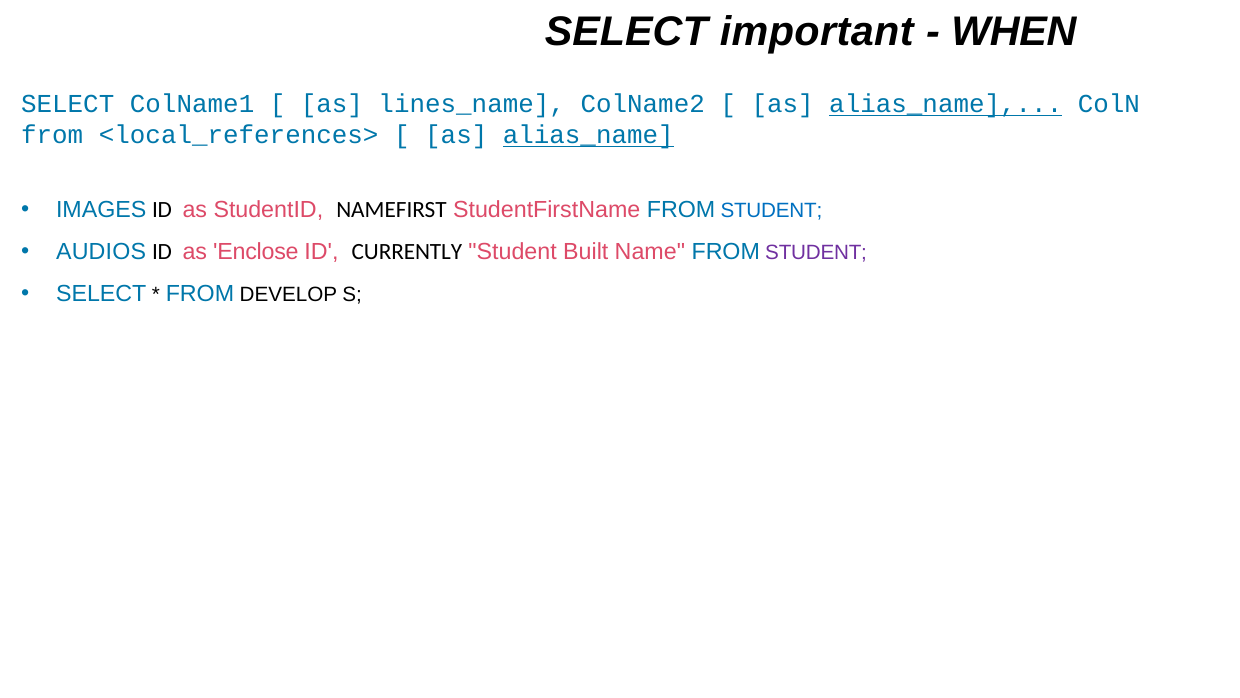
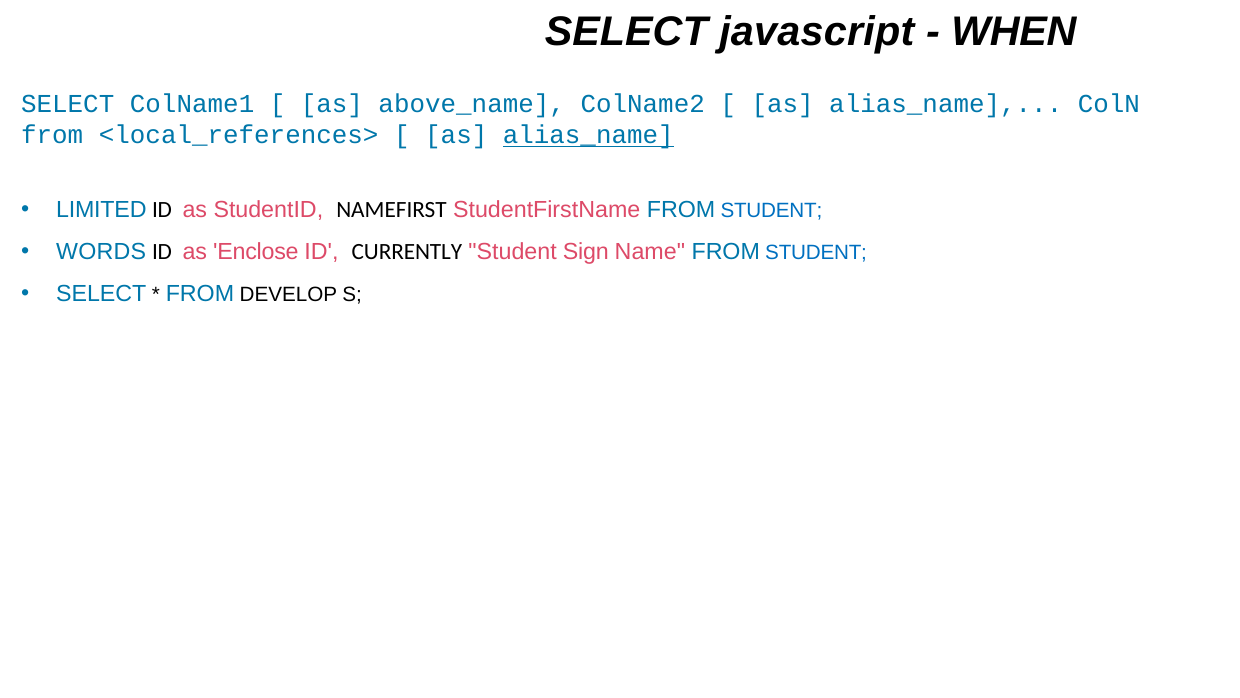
important: important -> javascript (817, 32)
lines_name: lines_name -> above_name (472, 104)
alias_name underline: present -> none (946, 104)
IMAGES: IMAGES -> LIMITED (101, 210)
AUDIOS: AUDIOS -> WORDS (101, 252)
Built: Built -> Sign (586, 252)
STUDENT colour: purple -> blue (816, 253)
